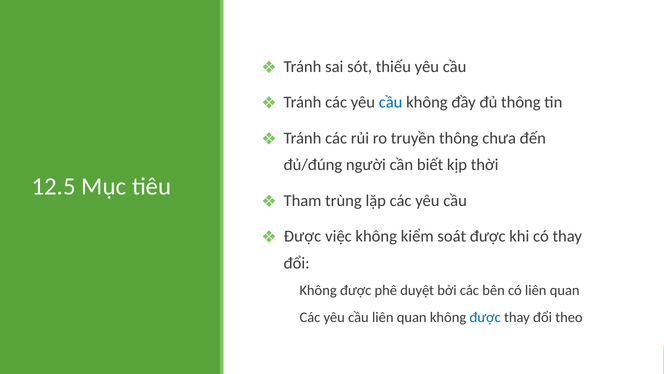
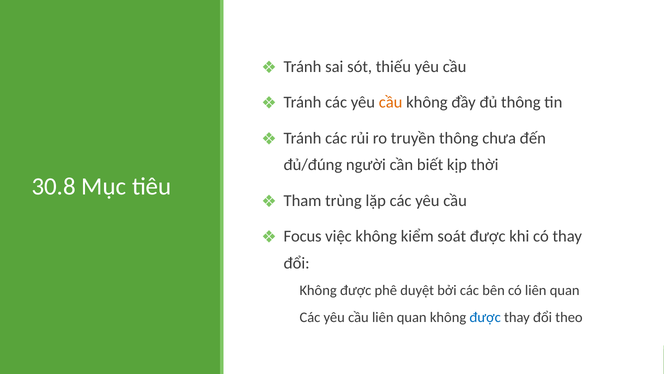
cầu colour: blue -> orange (391, 102)
12.5: 12.5 -> 30.8 (54, 186)
Được: Được -> Focus (303, 236)
